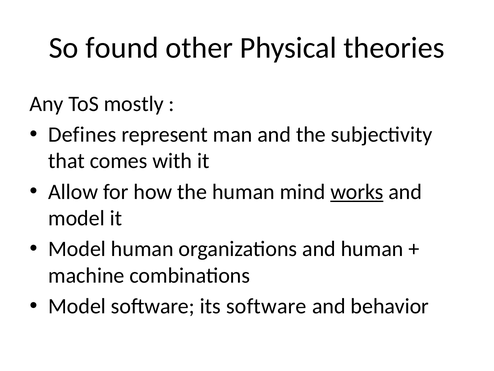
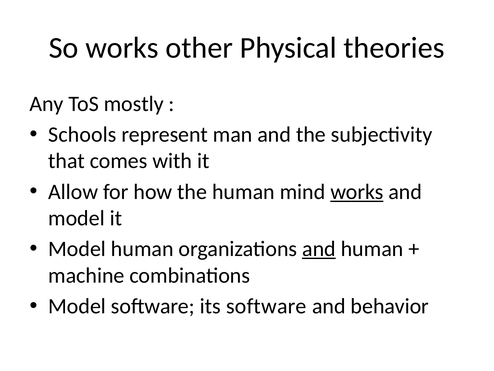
So found: found -> works (122, 48)
Defines: Defines -> Schools (82, 134)
and underline: none -> present (319, 249)
